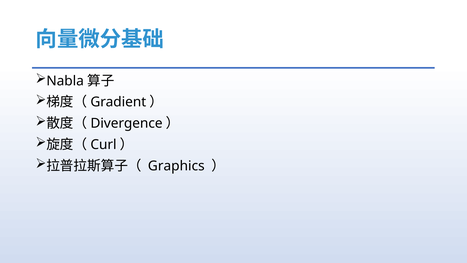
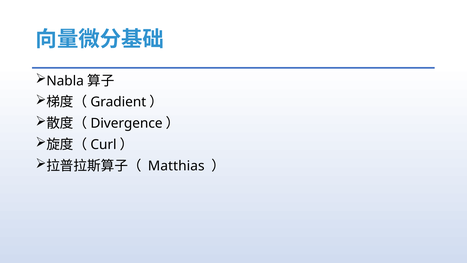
Graphics: Graphics -> Matthias (176, 166)
